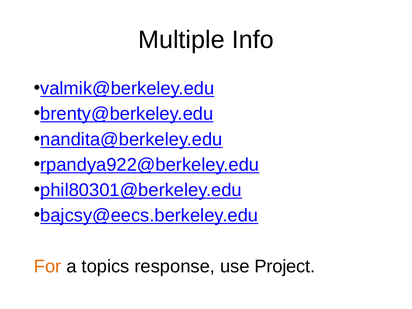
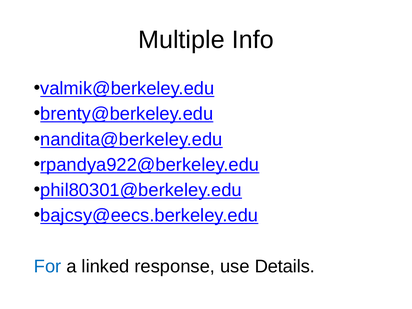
For colour: orange -> blue (48, 266)
topics: topics -> linked (106, 266)
Project: Project -> Details (285, 266)
